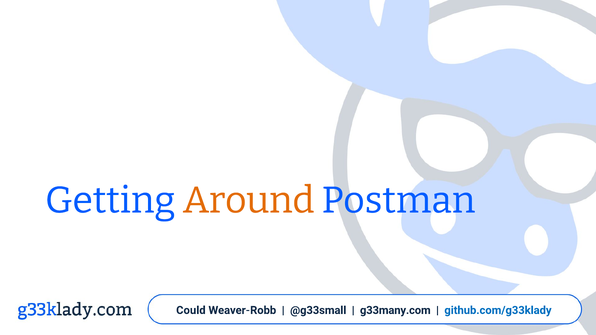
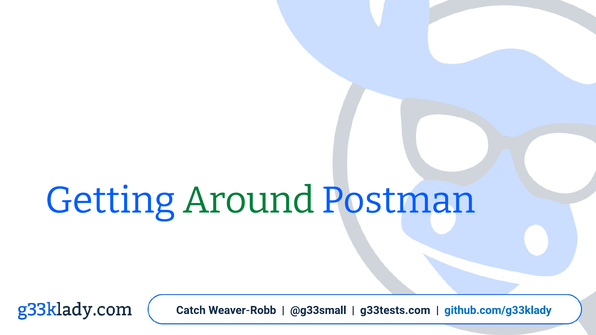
Around colour: orange -> green (249, 200)
Could: Could -> Catch (191, 310)
g33many.com: g33many.com -> g33tests.com (395, 310)
